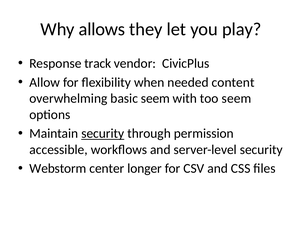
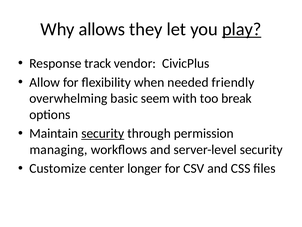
play underline: none -> present (242, 29)
content: content -> friendly (233, 82)
too seem: seem -> break (237, 98)
accessible: accessible -> managing (59, 149)
Webstorm: Webstorm -> Customize (58, 168)
